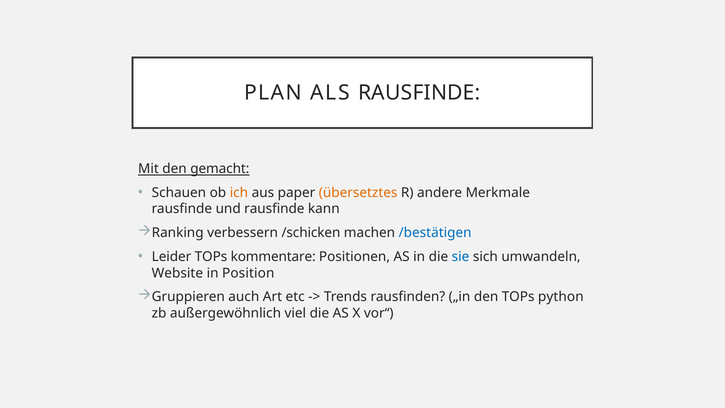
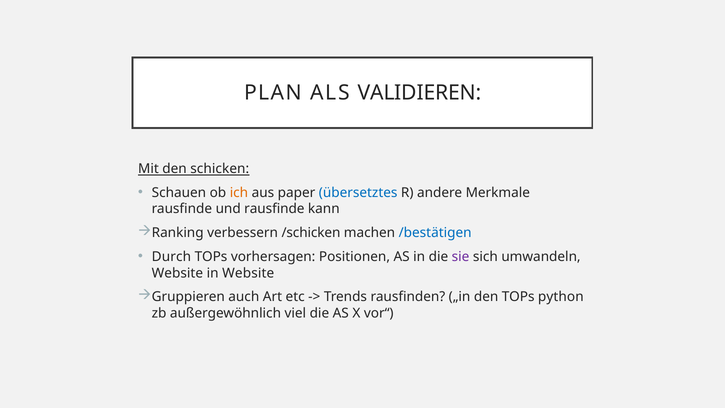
ALS RAUSFINDE: RAUSFINDE -> VALIDIEREN (419, 93)
gemacht: gemacht -> schicken (220, 169)
übersetztes colour: orange -> blue (358, 193)
Leider: Leider -> Durch (171, 257)
kommentare: kommentare -> vorhersagen (273, 257)
sie colour: blue -> purple (461, 257)
in Position: Position -> Website (248, 273)
